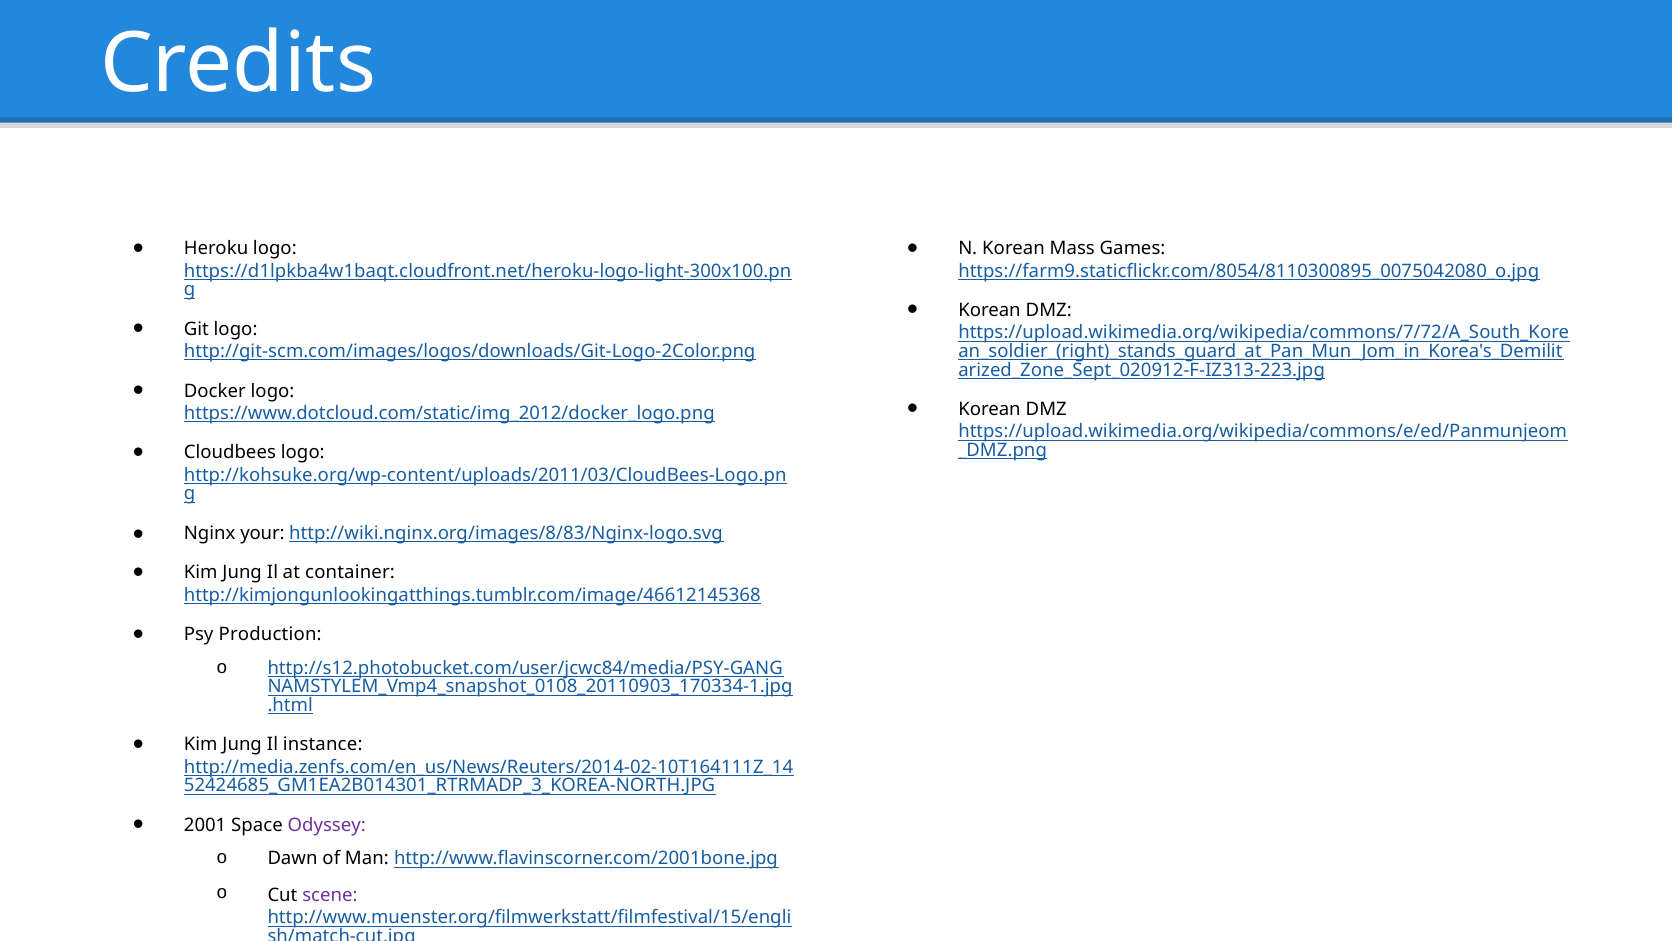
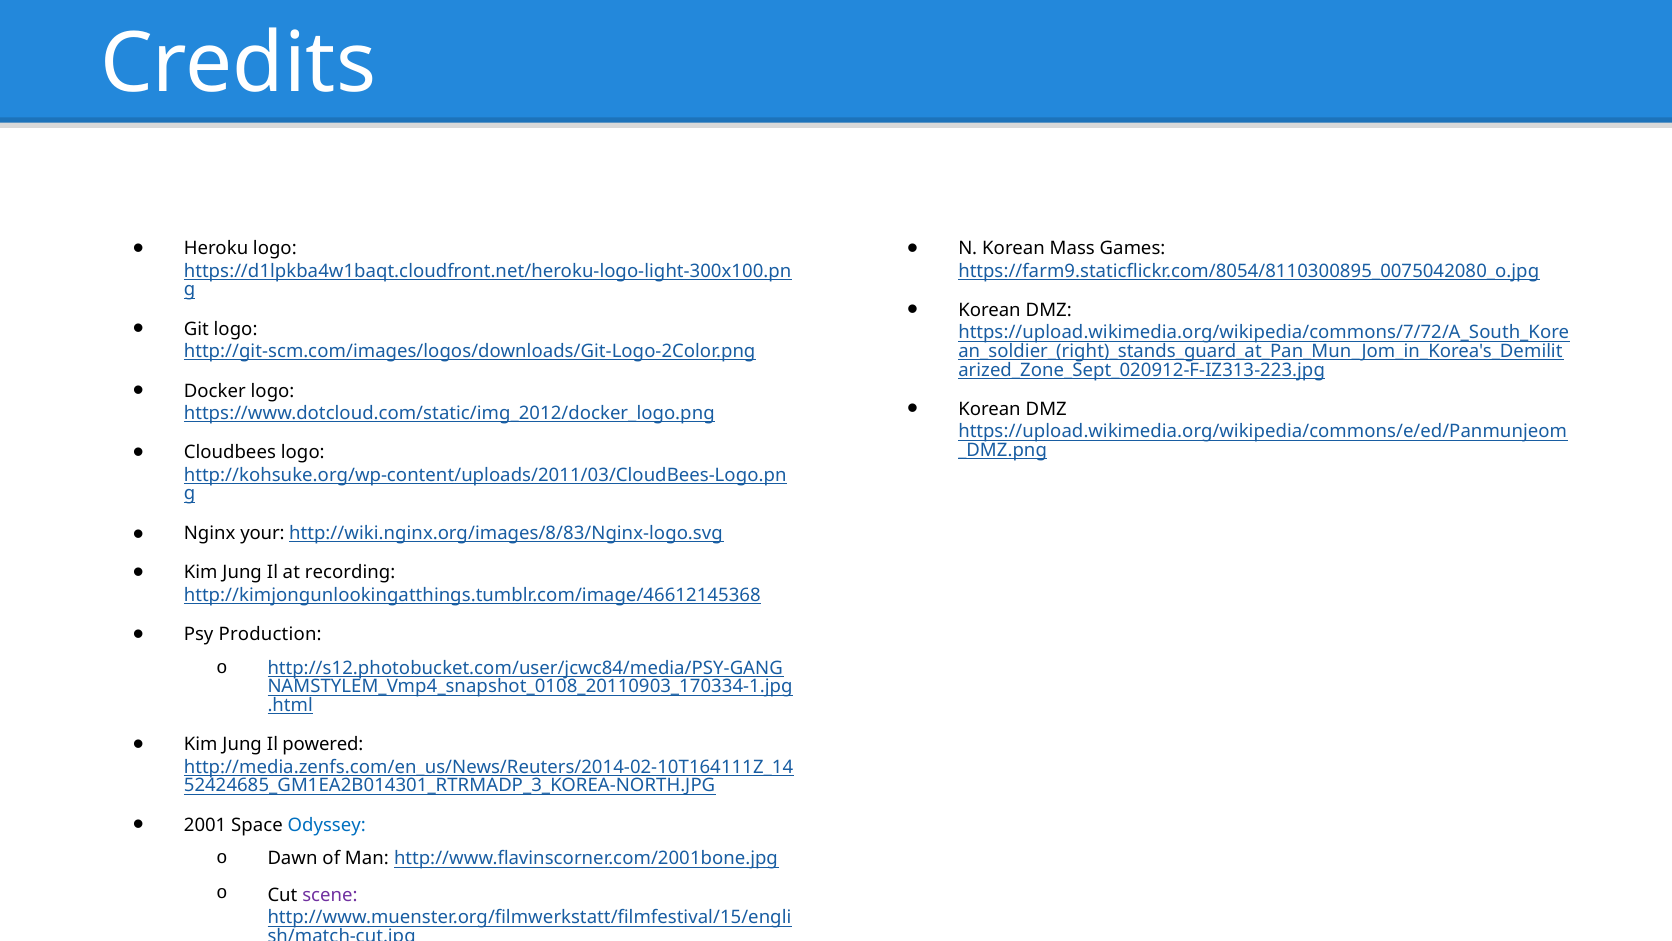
container: container -> recording (350, 573)
instance: instance -> powered (323, 744)
Odyssey colour: purple -> blue (327, 825)
